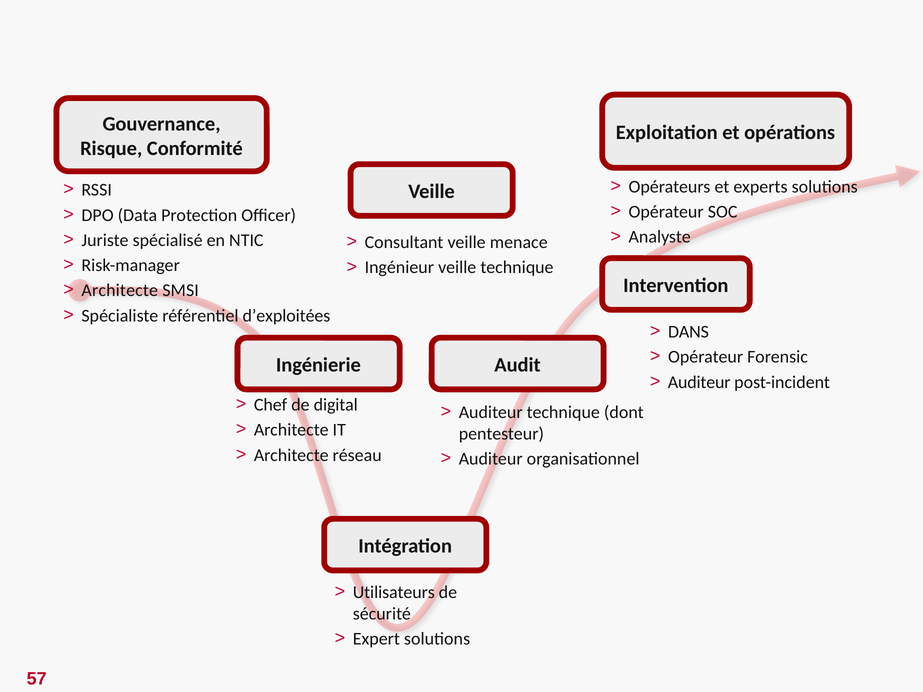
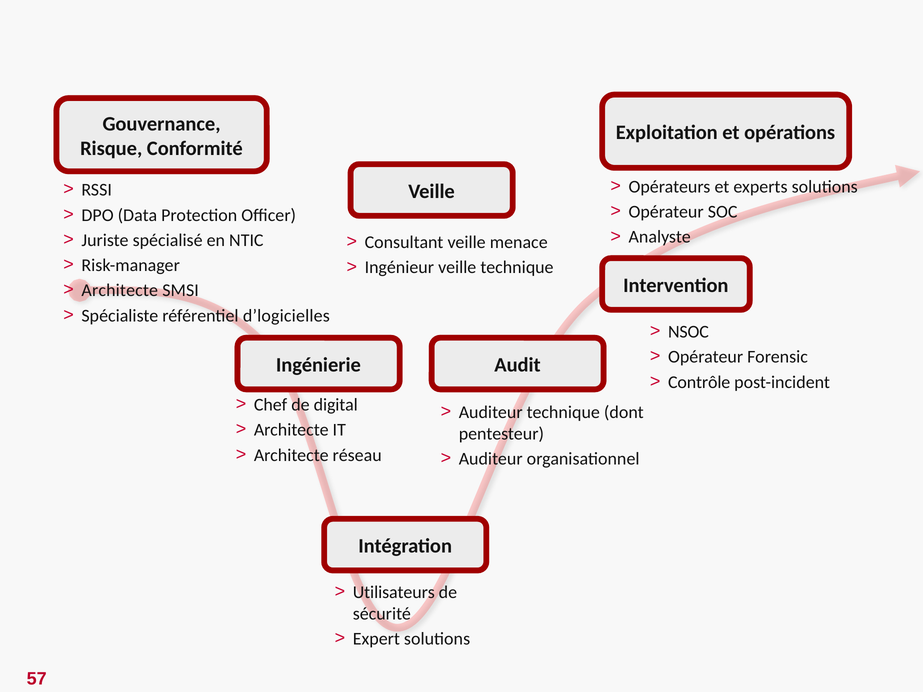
d’exploitées: d’exploitées -> d’logicielles (286, 316)
DANS: DANS -> NSOC (688, 332)
Auditeur: Auditeur -> Contrôle (699, 382)
